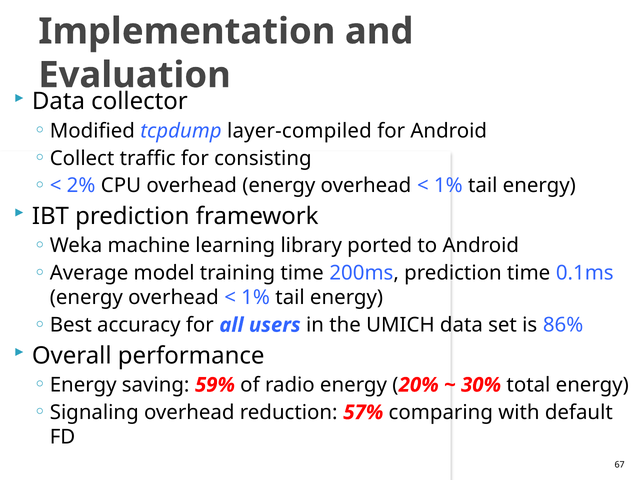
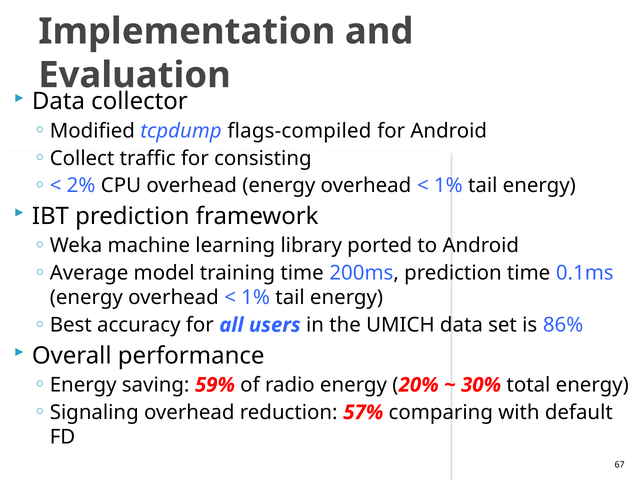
layer-compiled: layer-compiled -> flags-compiled (299, 131)
